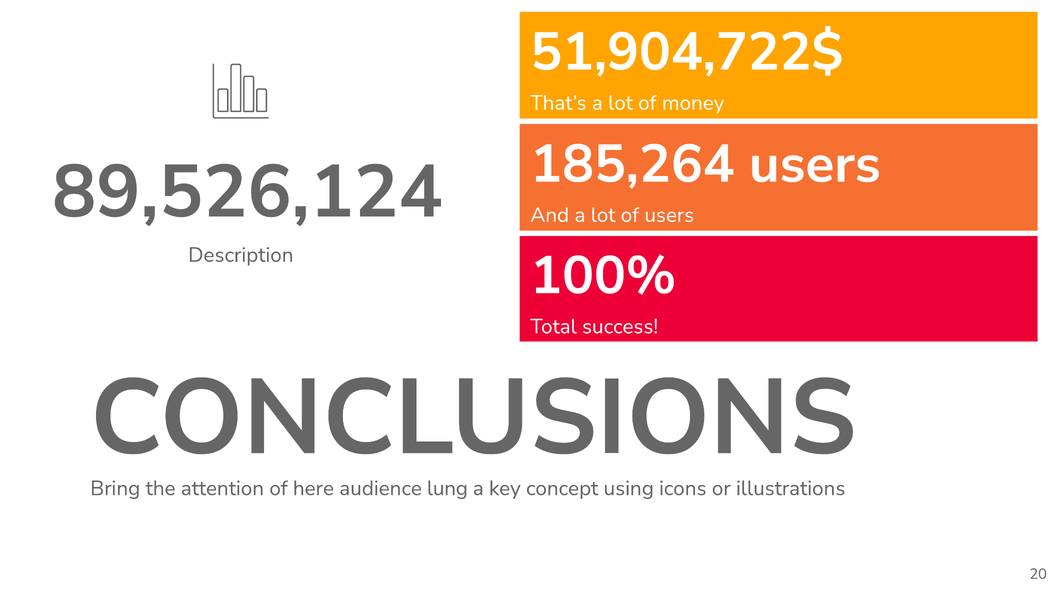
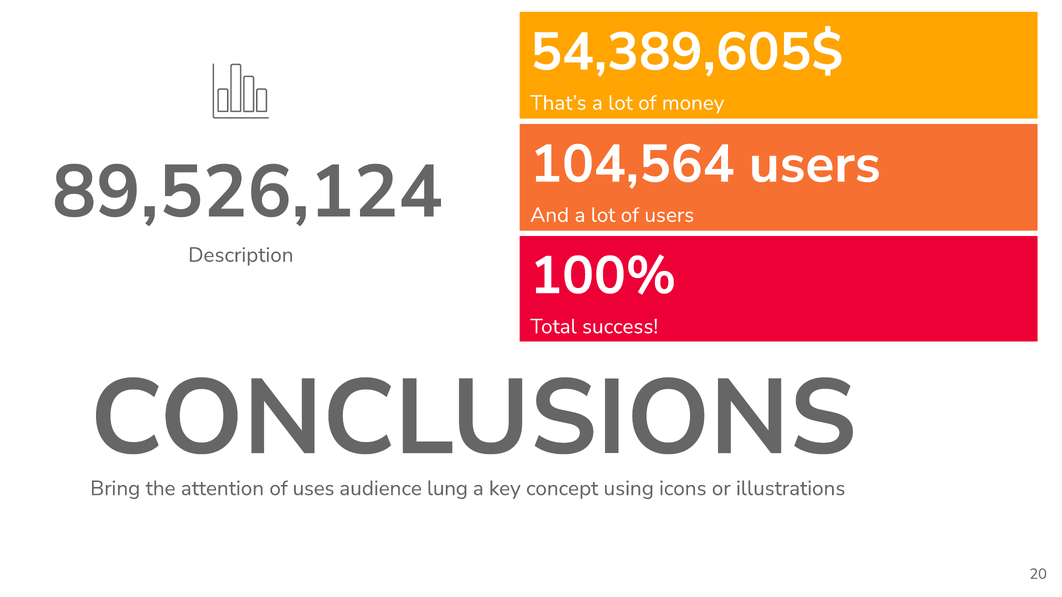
51,904,722$: 51,904,722$ -> 54,389,605$ (687, 52)
185,264: 185,264 -> 104,564 (632, 164)
here: here -> uses (314, 489)
